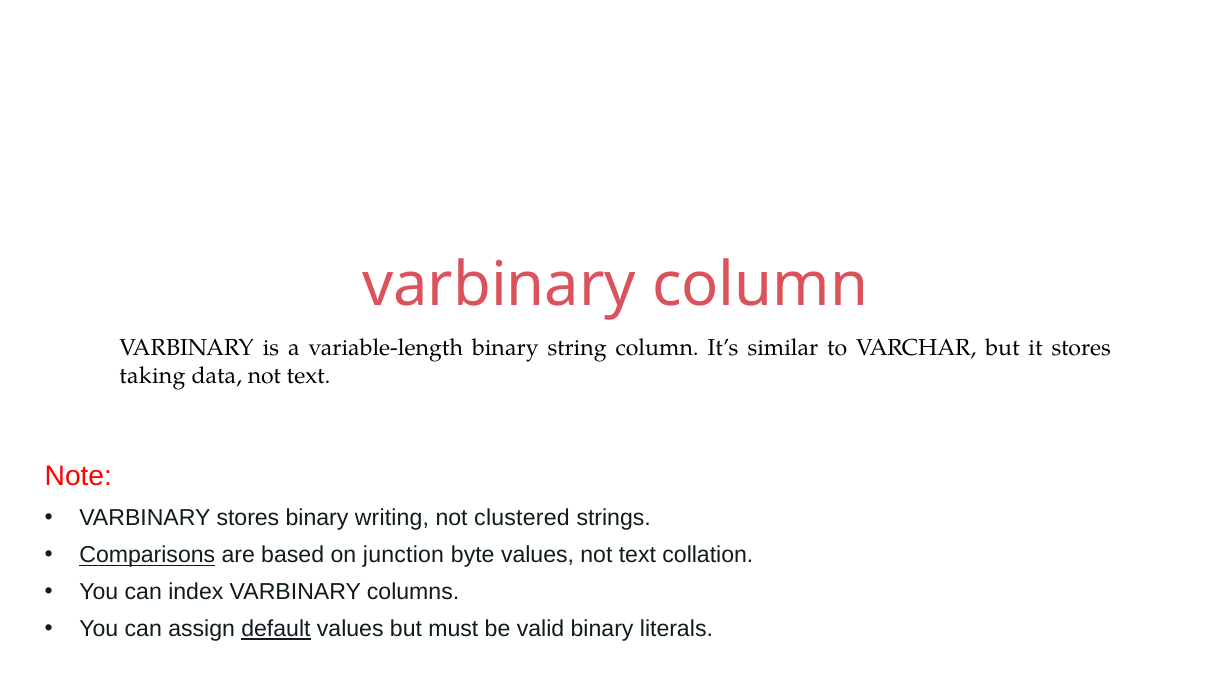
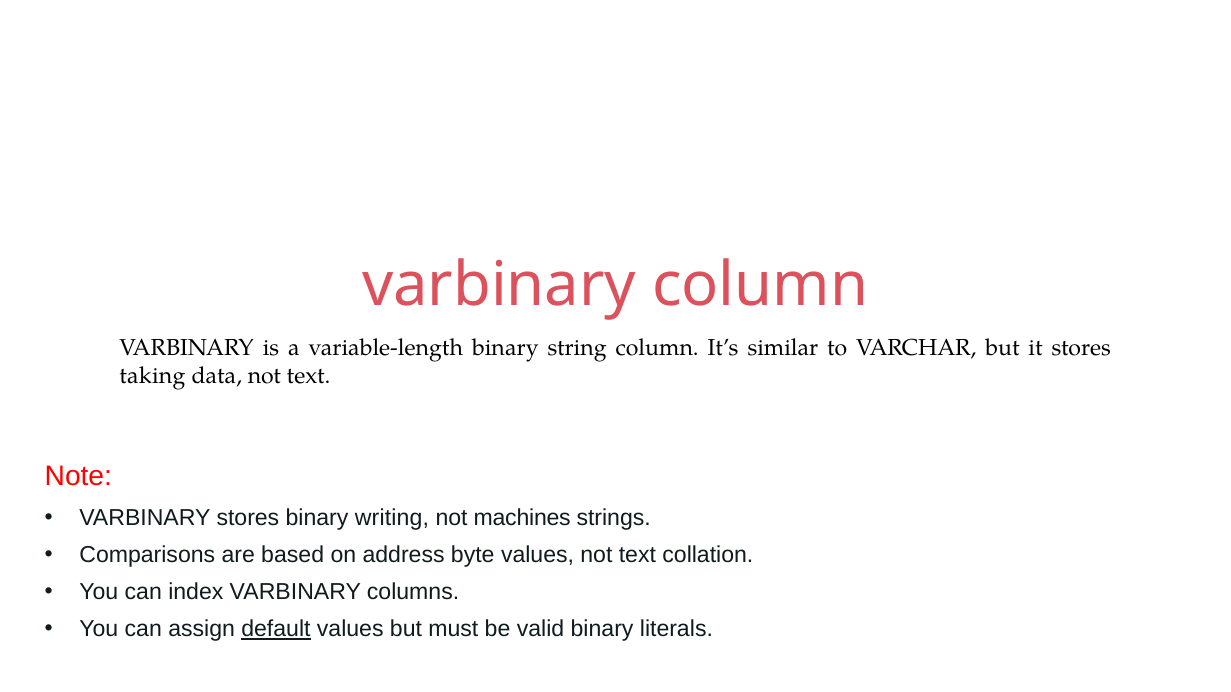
clustered: clustered -> machines (522, 519)
Comparisons underline: present -> none (147, 556)
junction: junction -> address (404, 556)
